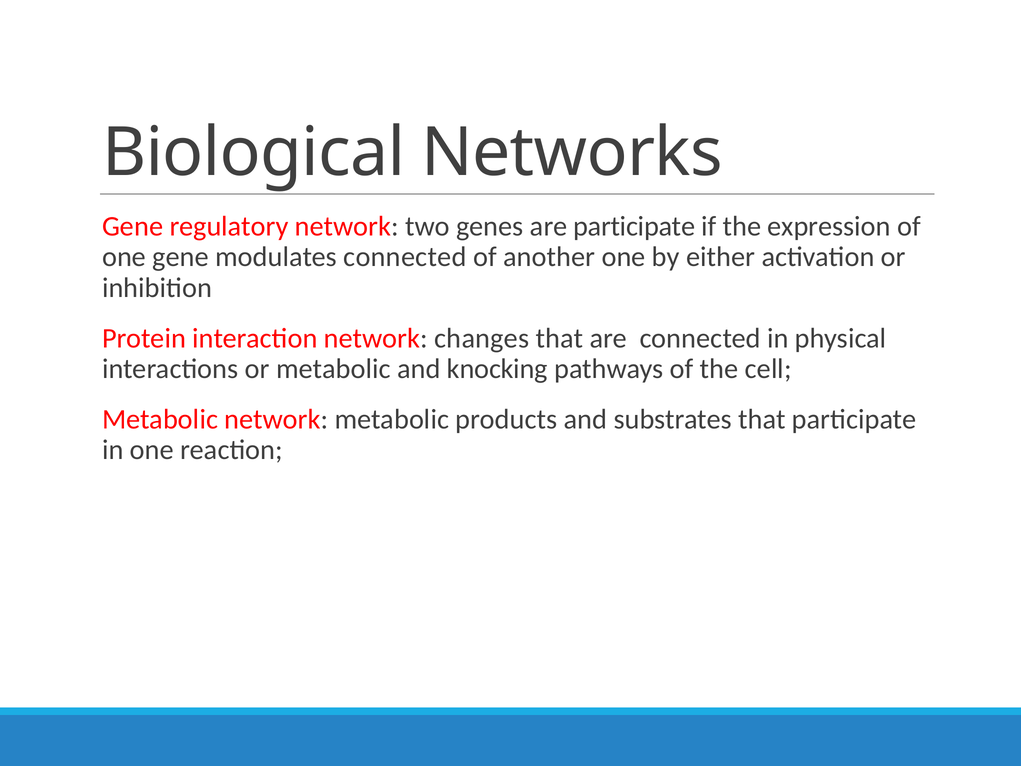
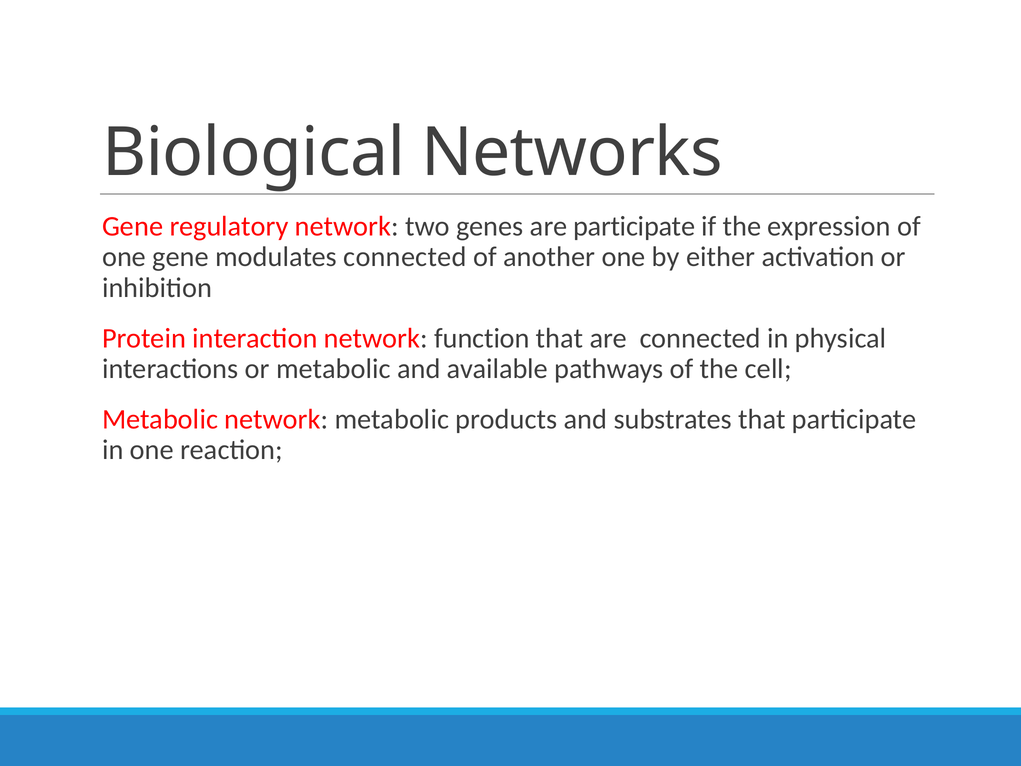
changes: changes -> function (482, 338)
knocking: knocking -> available (497, 369)
